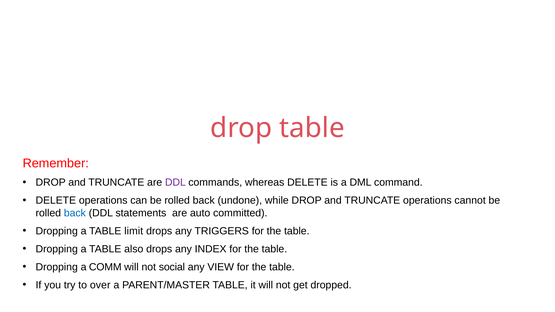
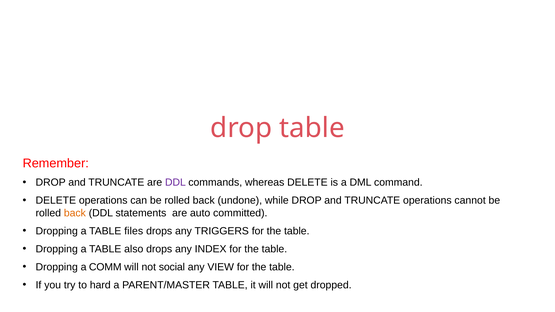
back colour: blue -> orange (75, 213)
limit: limit -> files (134, 231)
over: over -> hard (100, 285)
